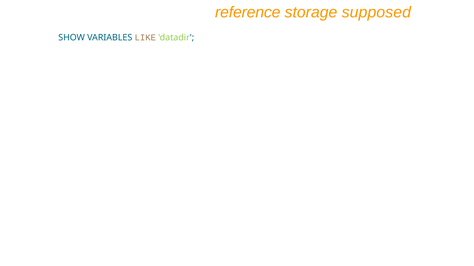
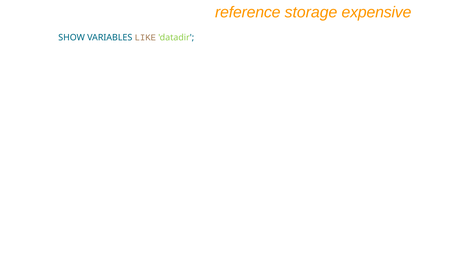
supposed: supposed -> expensive (376, 12)
